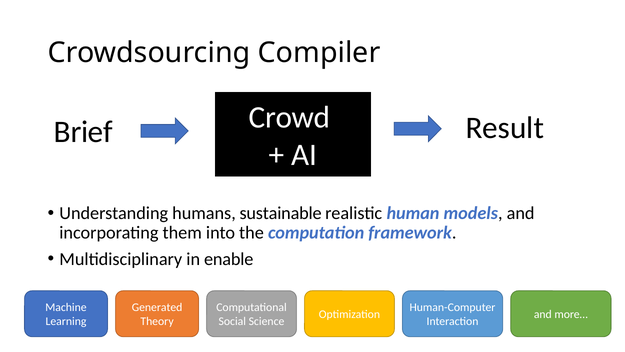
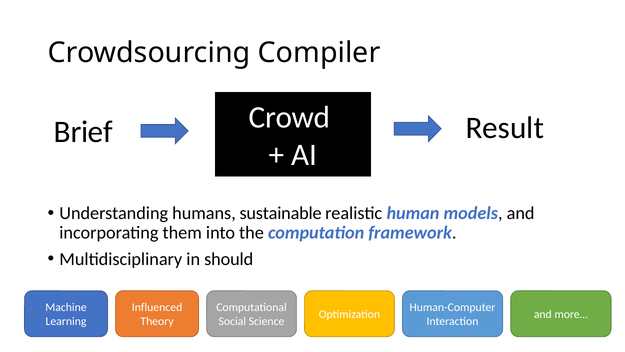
enable: enable -> should (229, 259)
Generated: Generated -> Influenced (157, 307)
